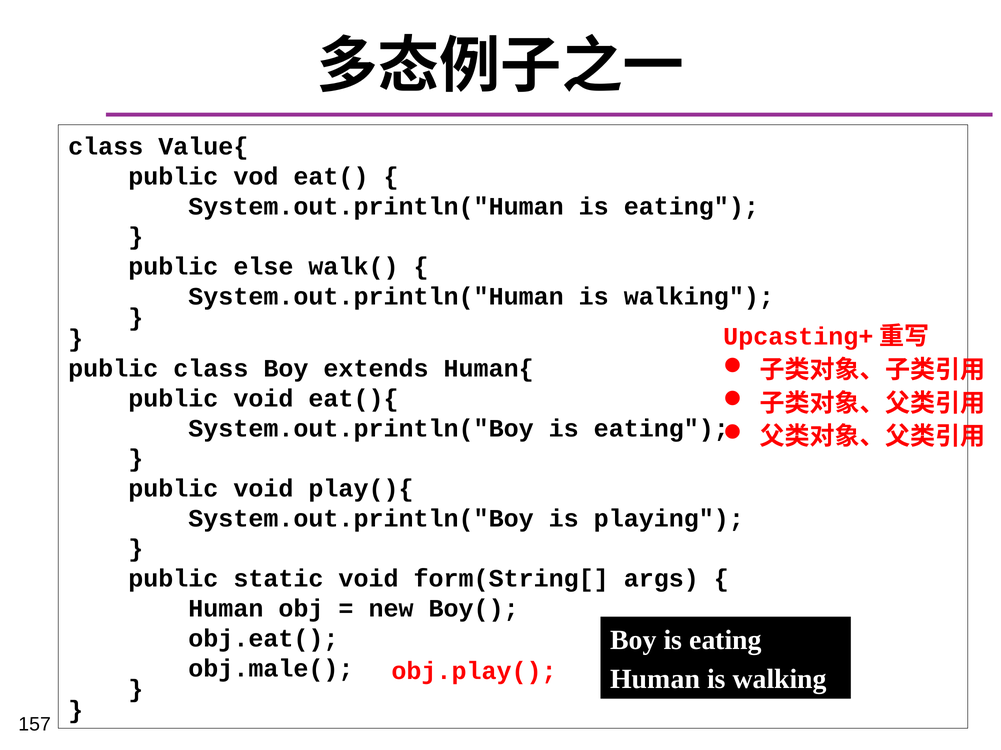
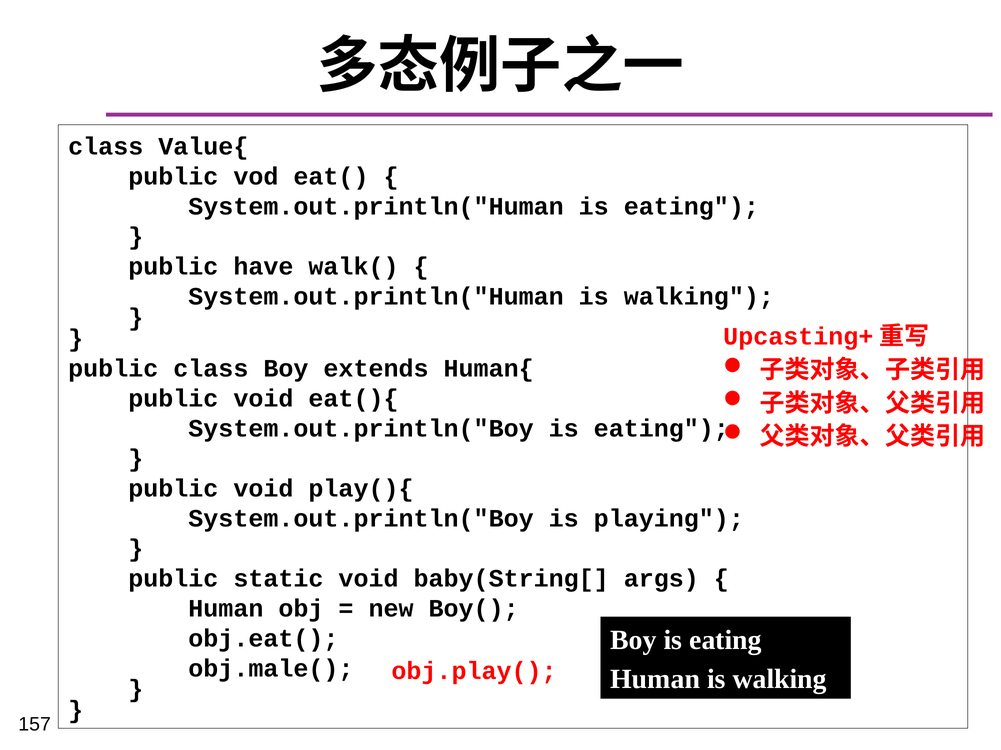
else: else -> have (263, 267)
form(String[: form(String[ -> baby(String[ (511, 579)
